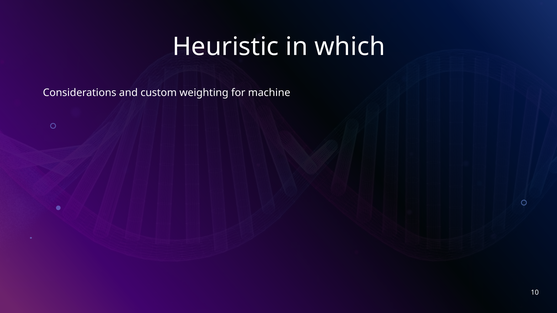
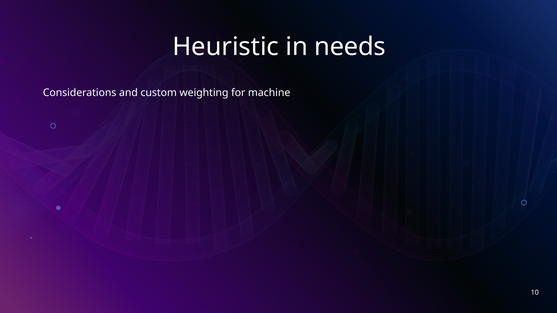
which: which -> needs (350, 47)
